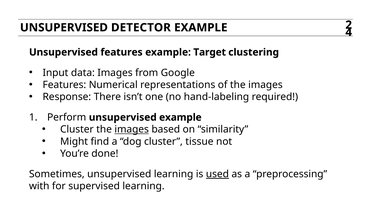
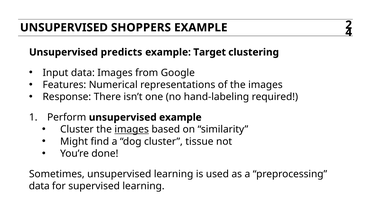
DETECTOR: DETECTOR -> SHOPPERS (141, 28)
Unsupervised features: features -> predicts (121, 52)
used underline: present -> none (217, 174)
with: with -> data (39, 186)
